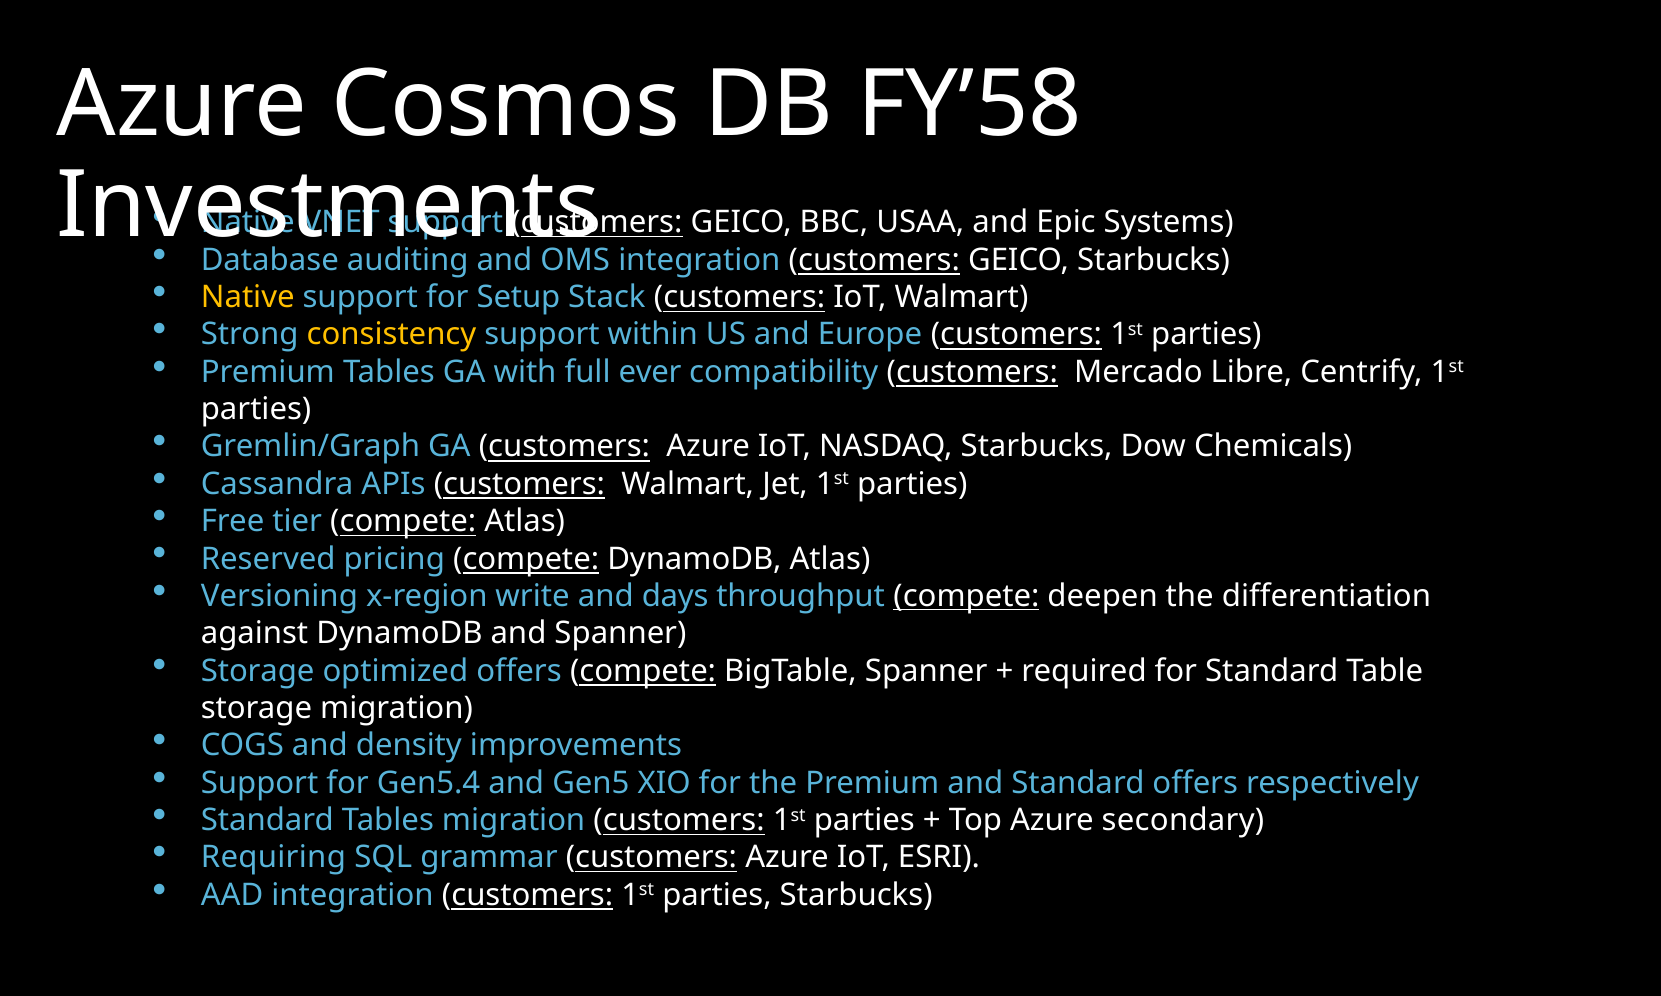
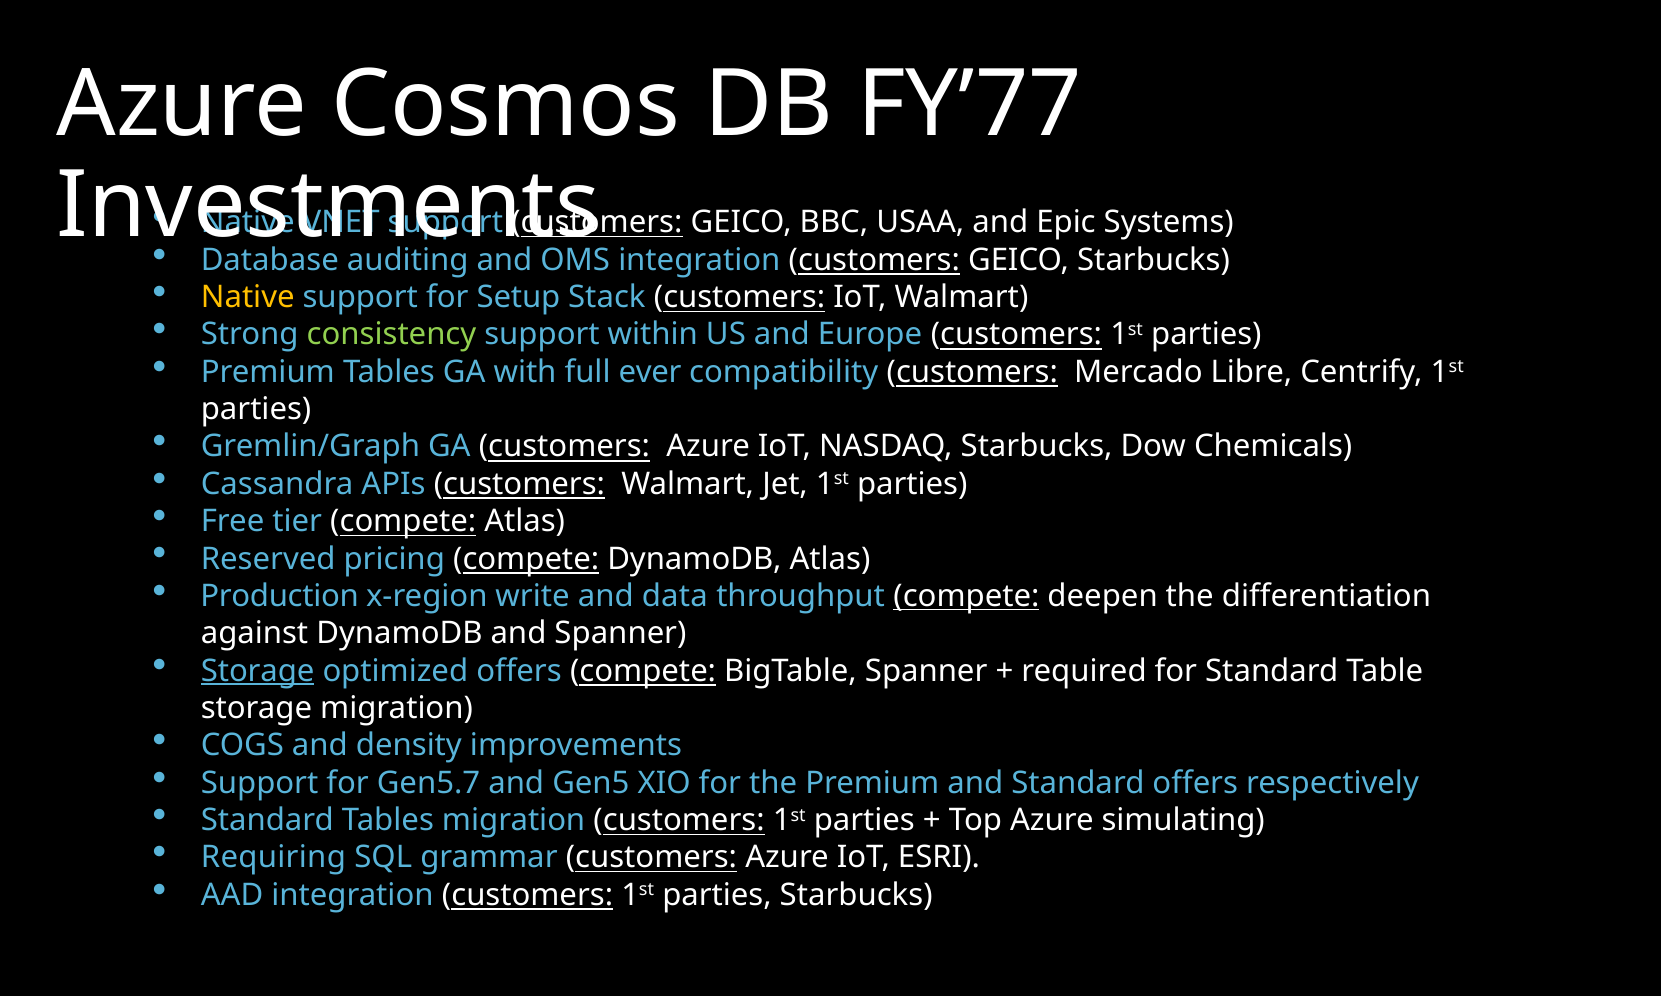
FY’58: FY’58 -> FY’77 (970, 105)
consistency colour: yellow -> light green (392, 335)
Versioning: Versioning -> Production (280, 596)
days: days -> data (675, 596)
Storage underline: none -> present (258, 671)
Gen5.4: Gen5.4 -> Gen5.7 (429, 783)
secondary: secondary -> simulating (1183, 821)
